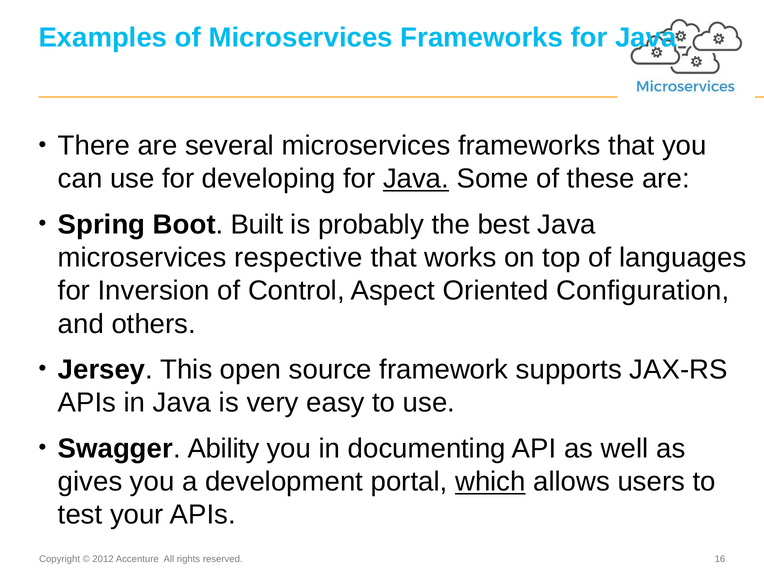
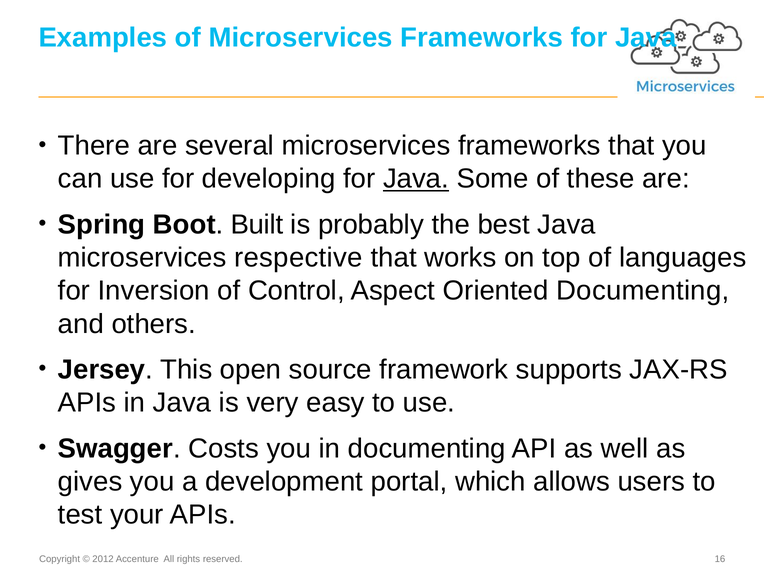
Oriented Configuration: Configuration -> Documenting (643, 291)
Ability: Ability -> Costs (224, 449)
which underline: present -> none (490, 482)
